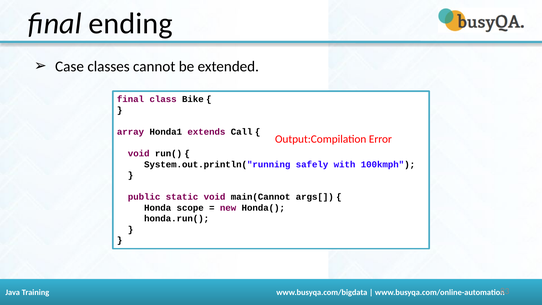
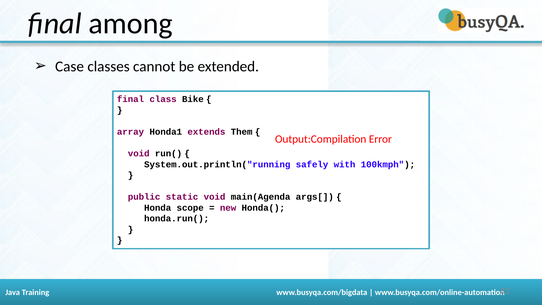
ending: ending -> among (131, 24)
Call: Call -> Them (242, 132)
main(Cannot: main(Cannot -> main(Agenda (261, 197)
